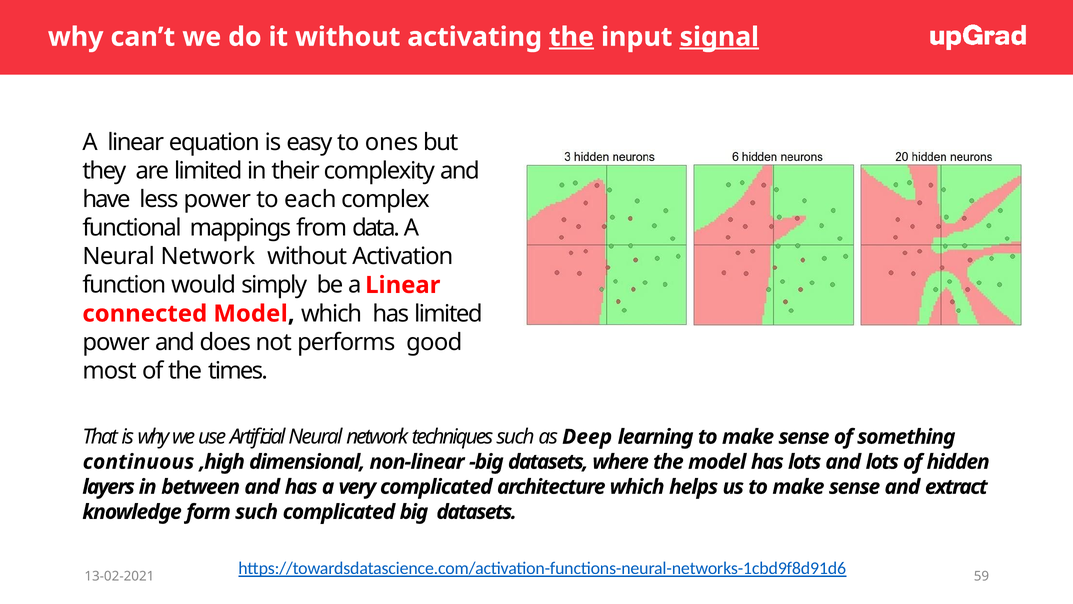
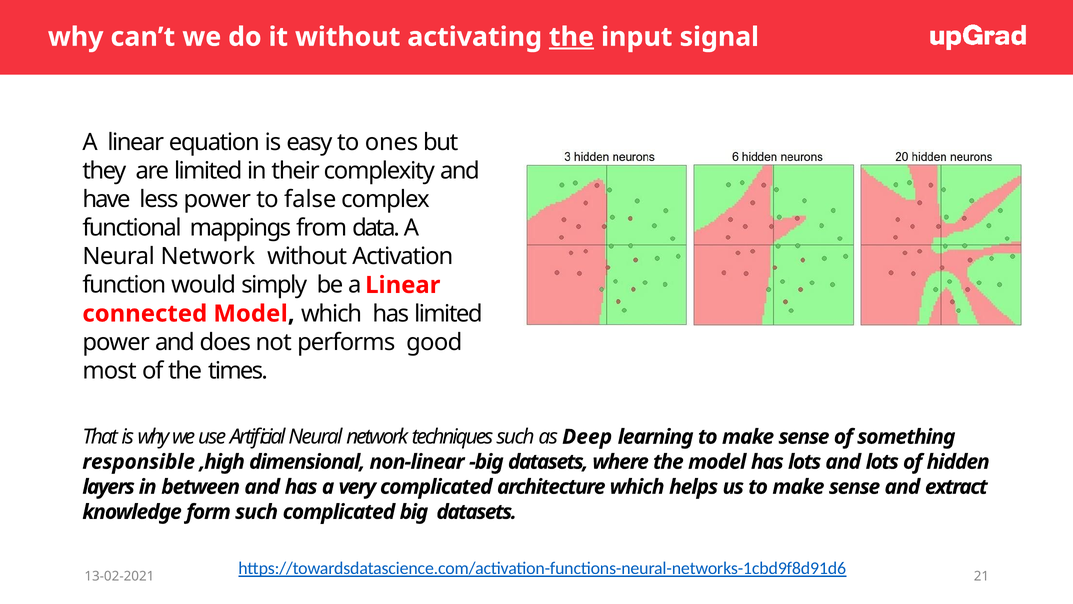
signal underline: present -> none (719, 37)
each: each -> false (310, 199)
continuous: continuous -> responsible (139, 462)
59: 59 -> 21 (981, 577)
